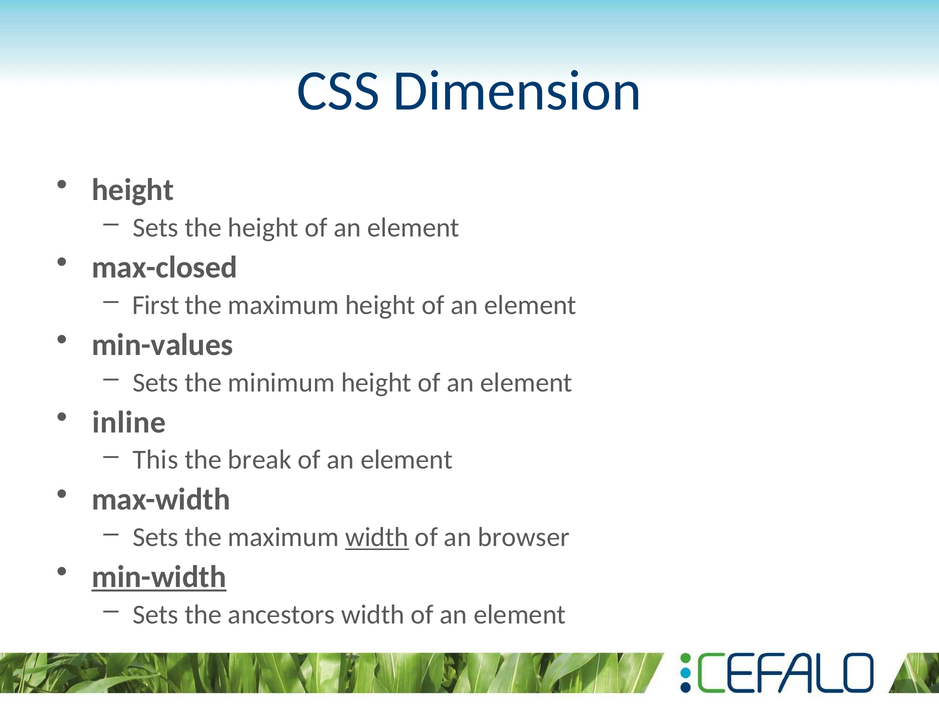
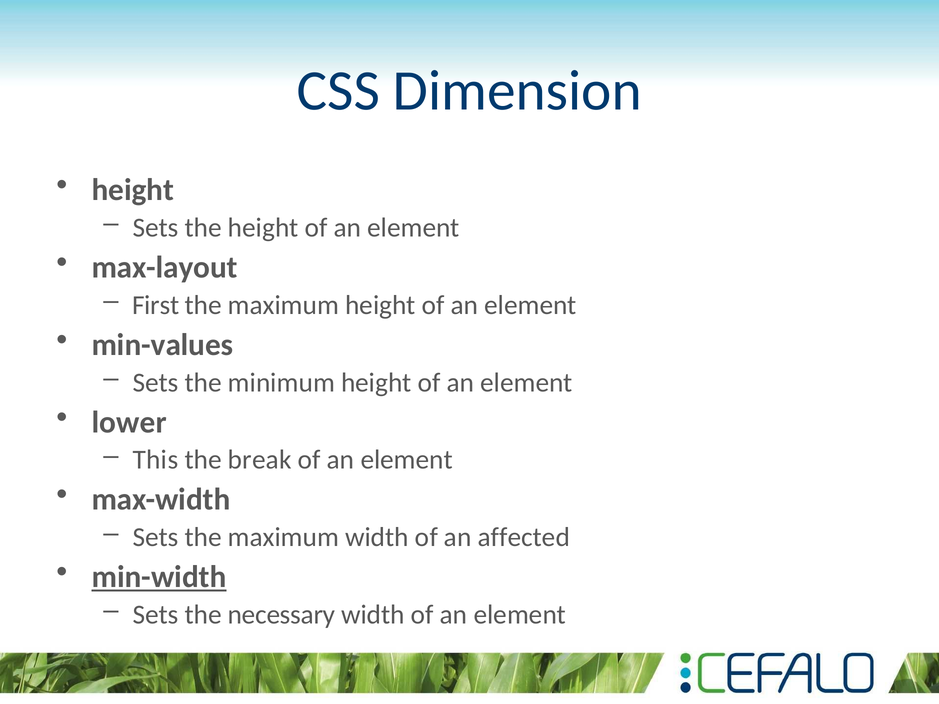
max-closed: max-closed -> max-layout (165, 267)
inline: inline -> lower (129, 422)
width underline: present -> none (377, 538)
browser: browser -> affected (524, 538)
ancestors: ancestors -> necessary (282, 615)
